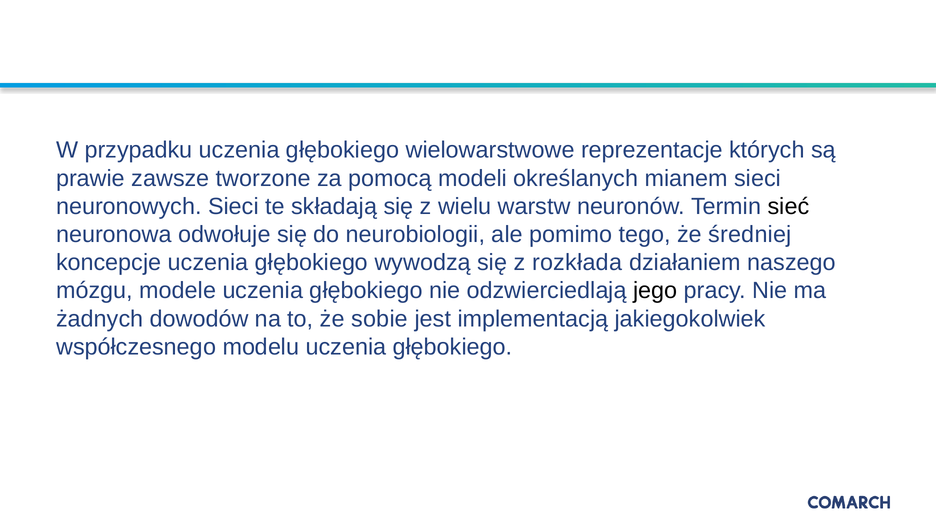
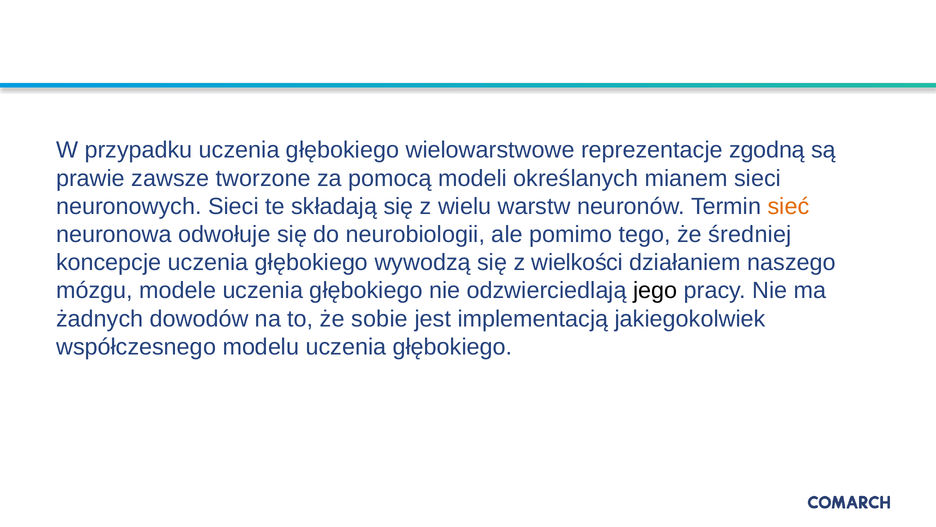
których: których -> zgodną (767, 150)
sieć colour: black -> orange (788, 206)
rozkłada: rozkłada -> wielkości (577, 262)
